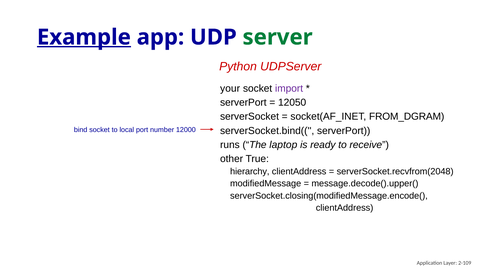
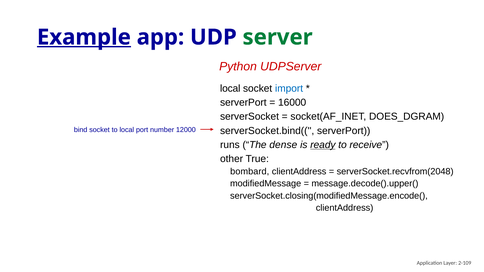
your: your -> local (230, 88)
import colour: purple -> blue (289, 88)
12050: 12050 -> 16000 (292, 103)
FROM_DGRAM: FROM_DGRAM -> DOES_DGRAM (407, 117)
laptop: laptop -> dense (283, 145)
ready underline: none -> present (323, 145)
hierarchy: hierarchy -> bombard (250, 172)
